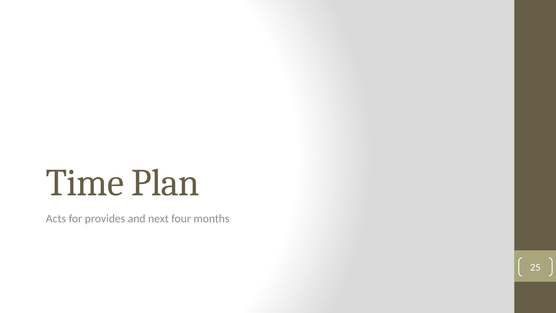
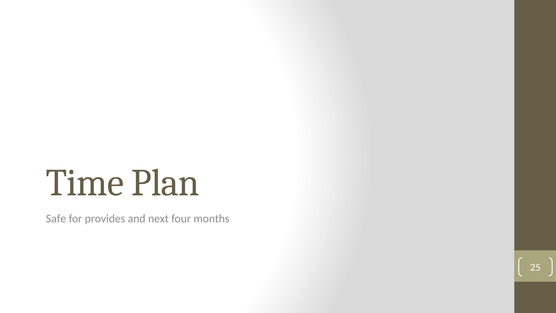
Acts: Acts -> Safe (56, 218)
